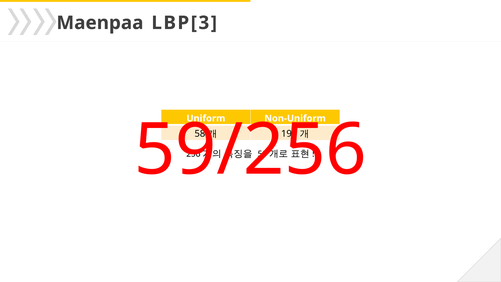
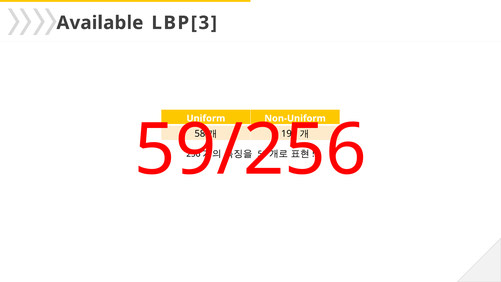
Maenpaa: Maenpaa -> Available (100, 23)
